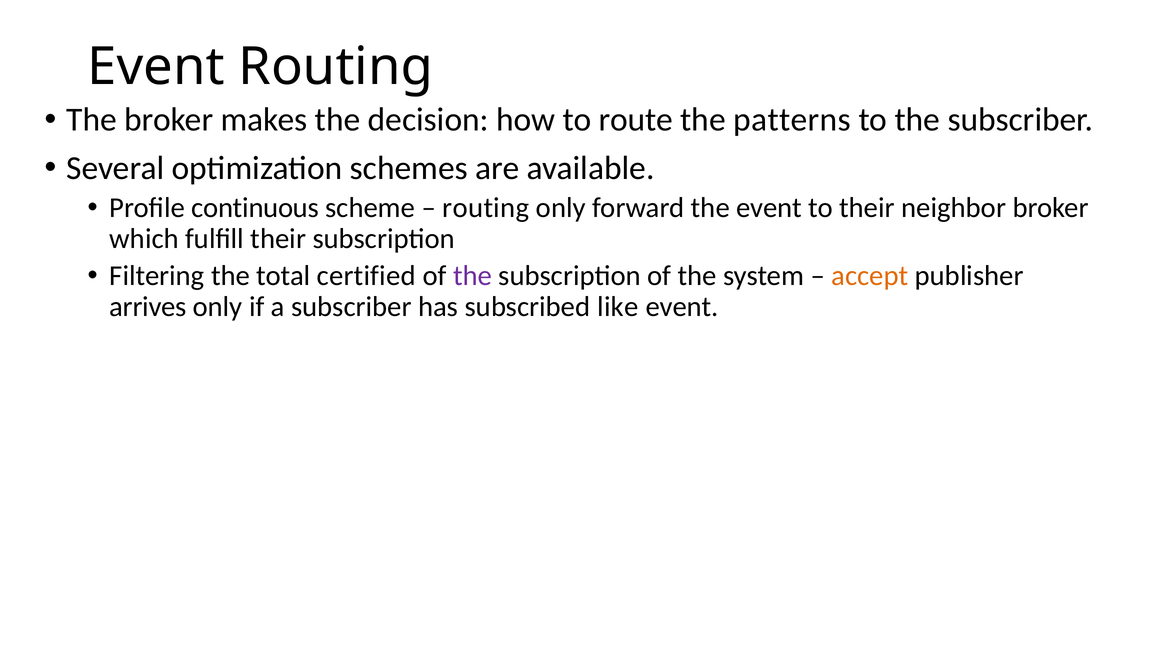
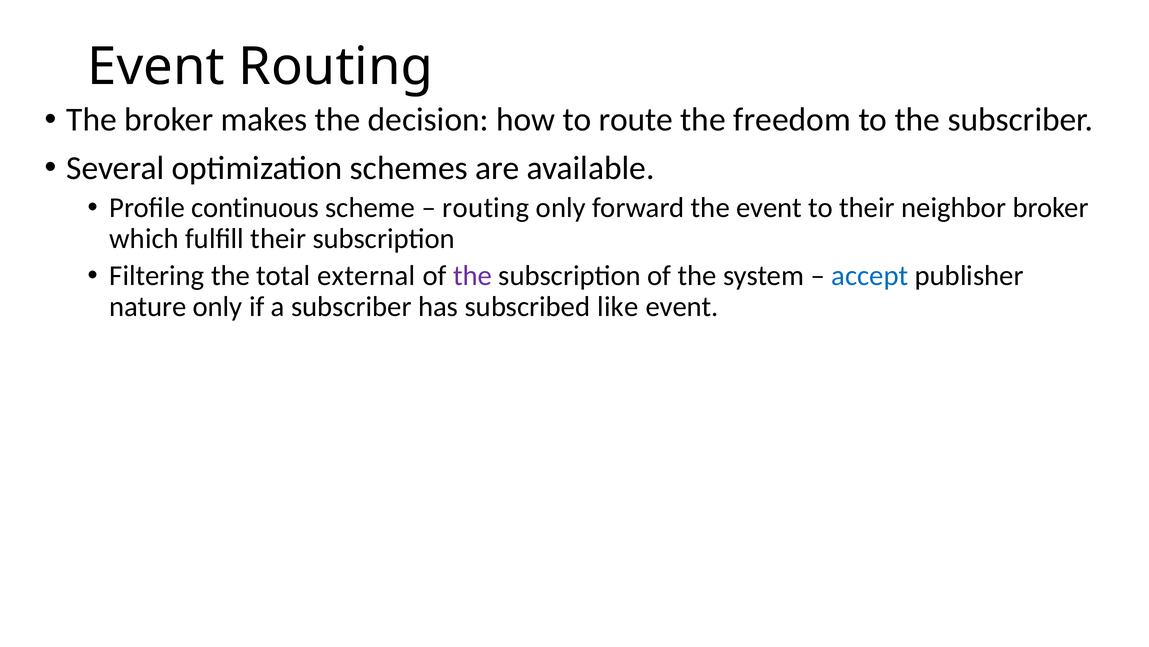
patterns: patterns -> freedom (792, 120)
certified: certified -> external (366, 276)
accept colour: orange -> blue (870, 276)
arrives: arrives -> nature (148, 307)
